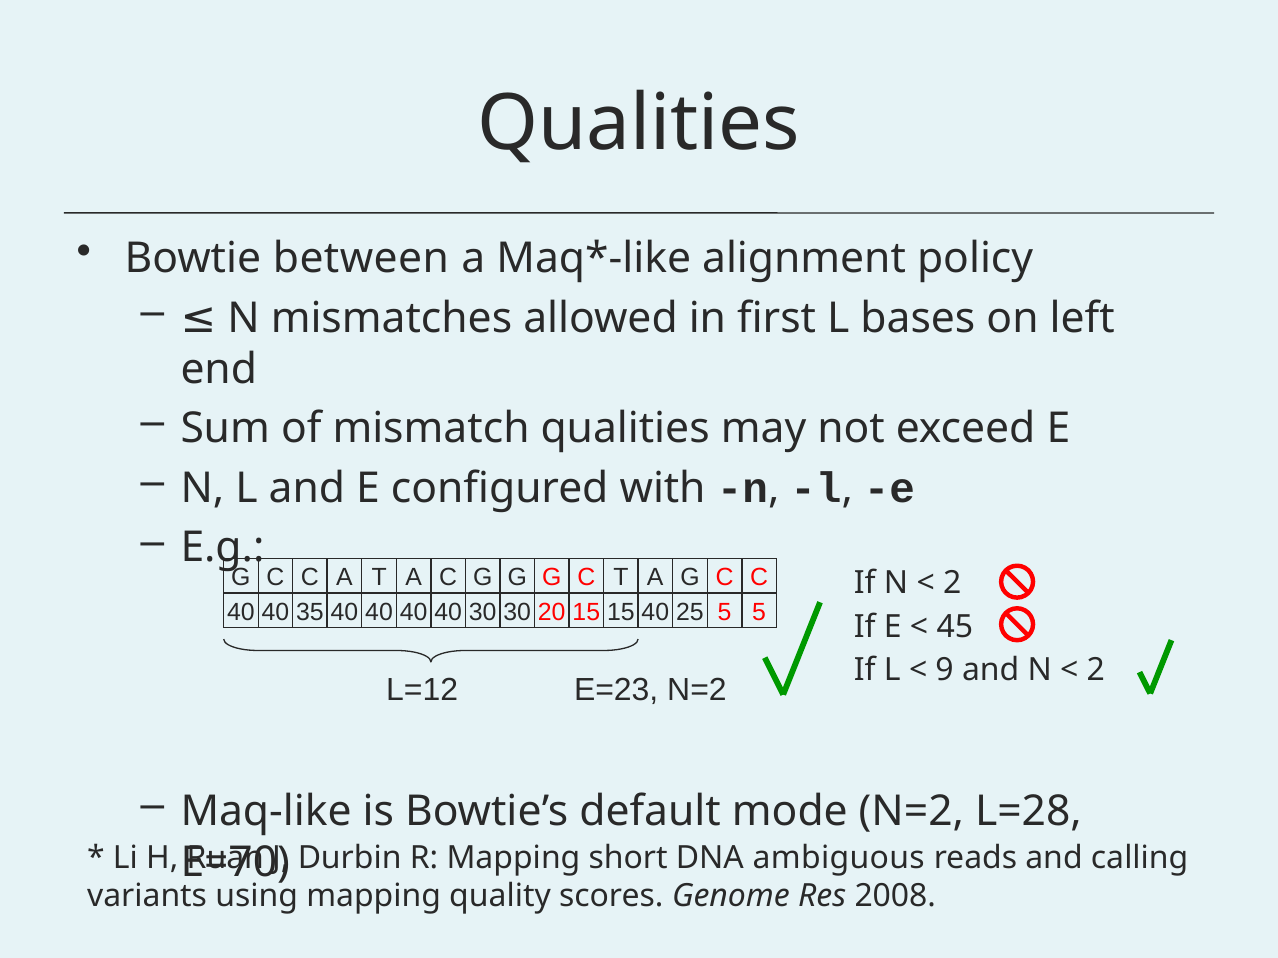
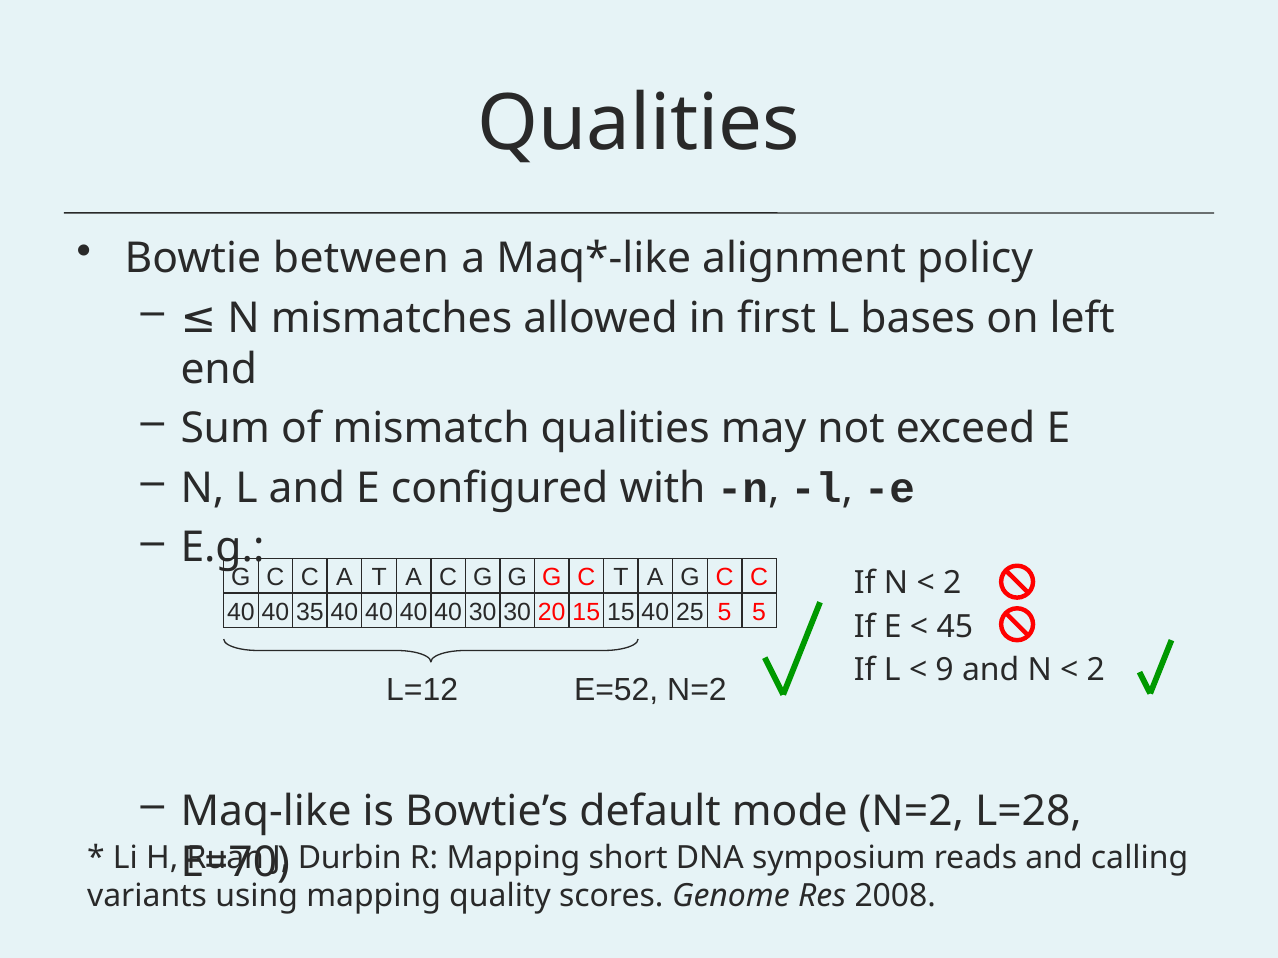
E=23: E=23 -> E=52 (616, 690)
ambiguous: ambiguous -> symposium (839, 858)
